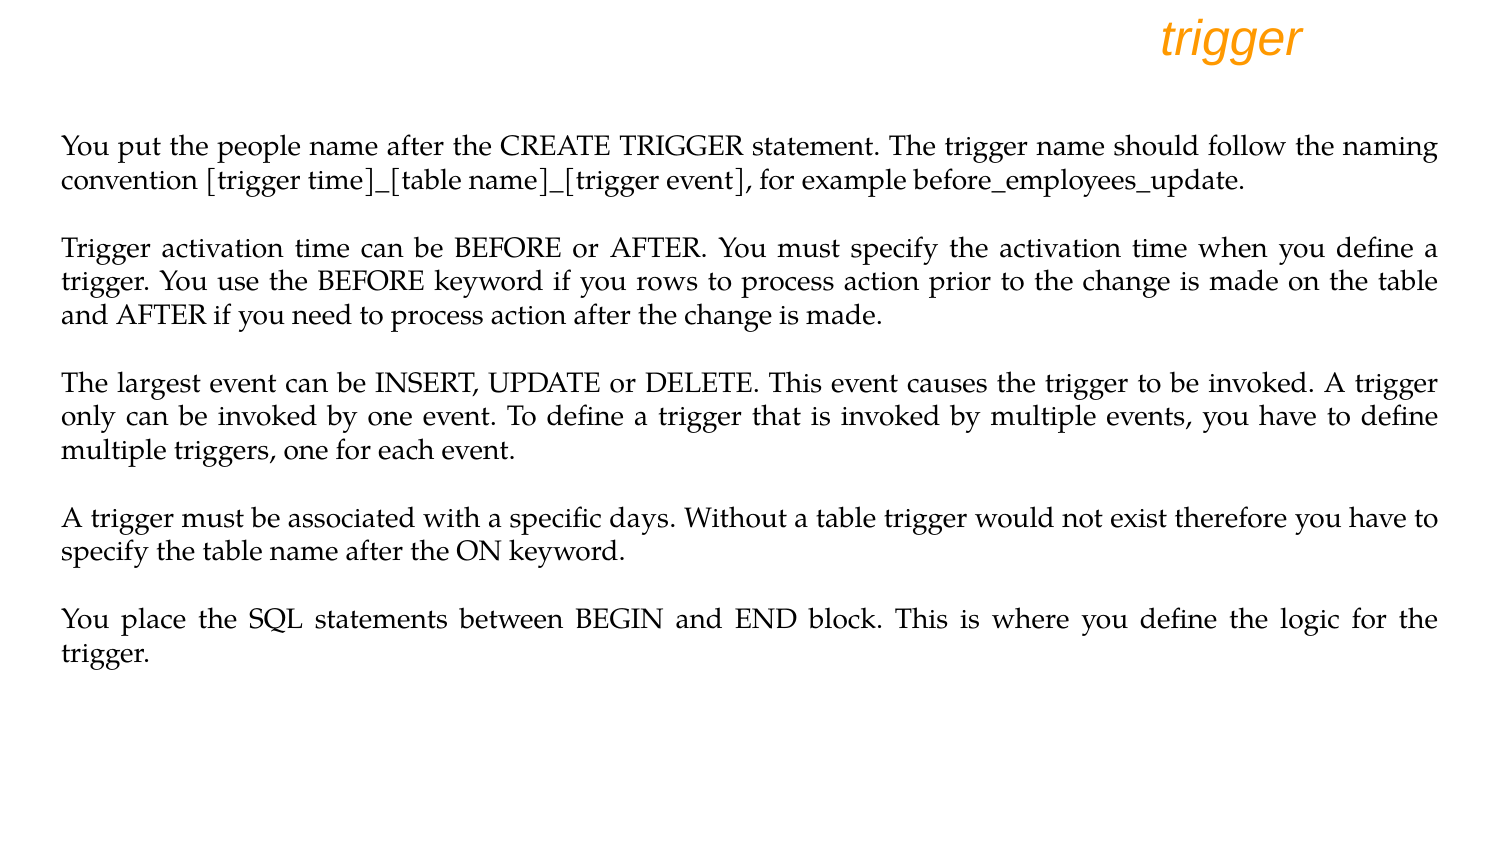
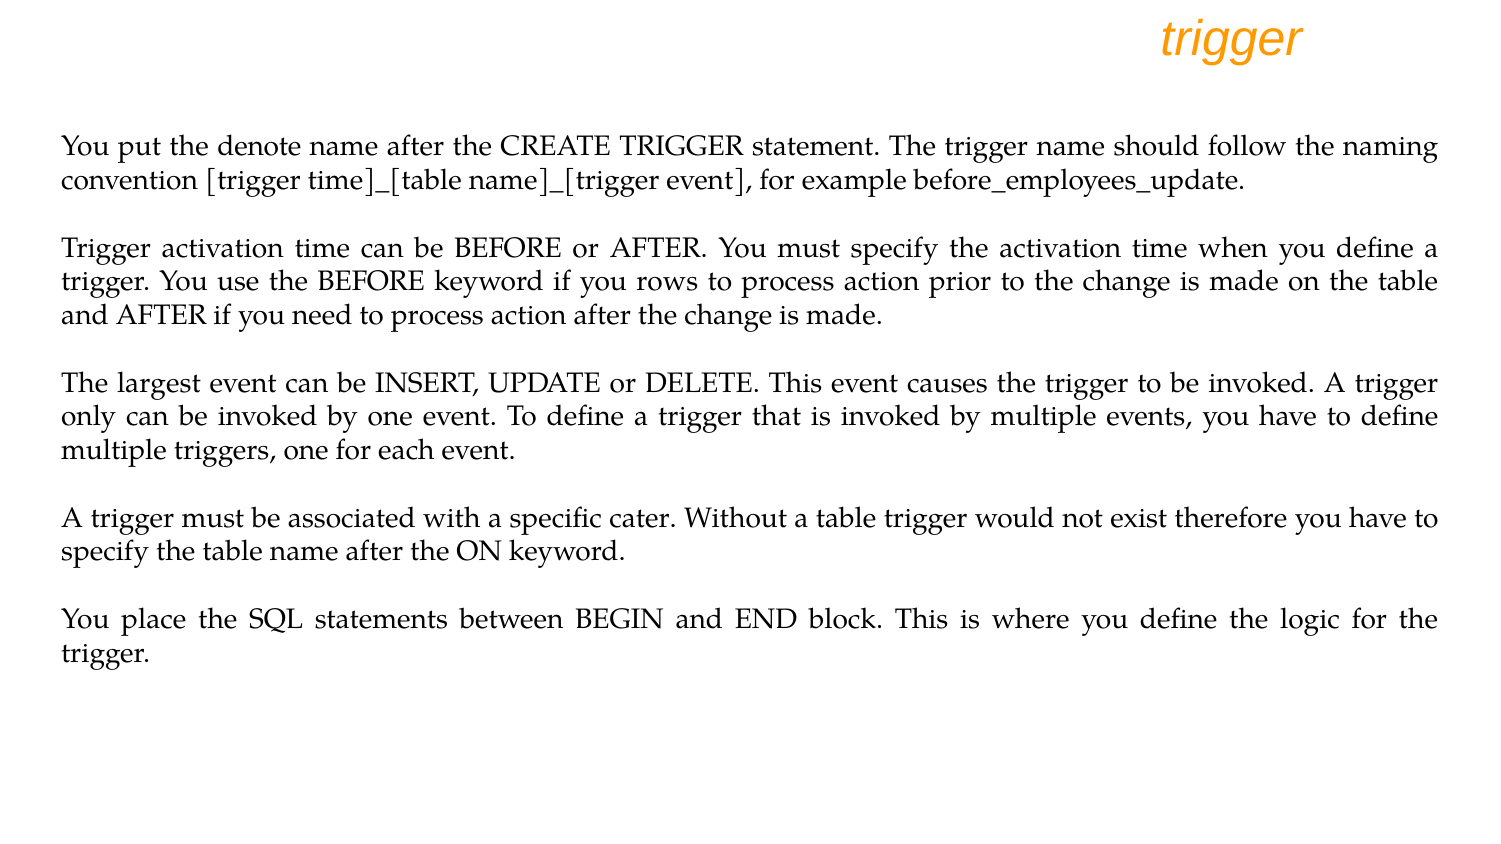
people: people -> denote (259, 147)
days: days -> cater (643, 518)
